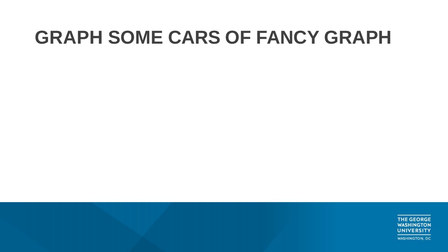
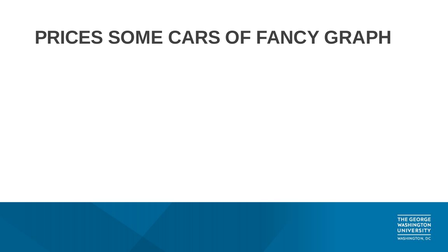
GRAPH: GRAPH -> PRICES (69, 38)
